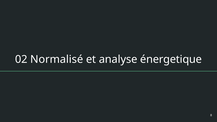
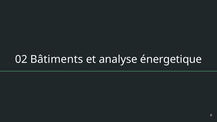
Normalisé: Normalisé -> Bâtiments (57, 59)
